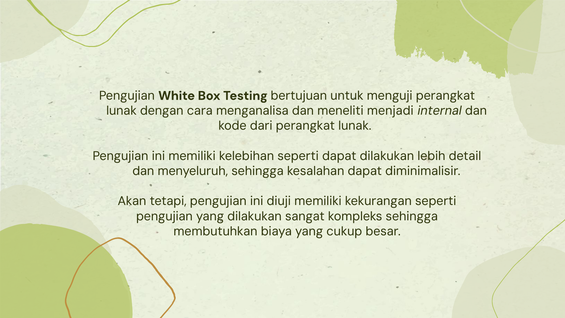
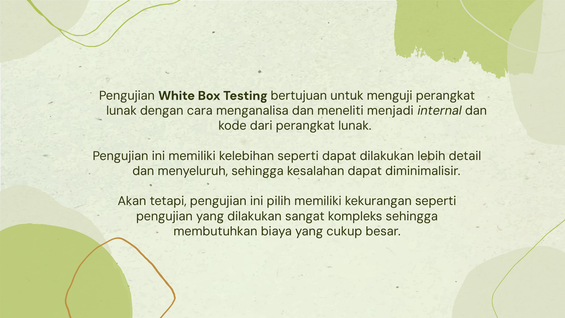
diuji: diuji -> pilih (279, 201)
